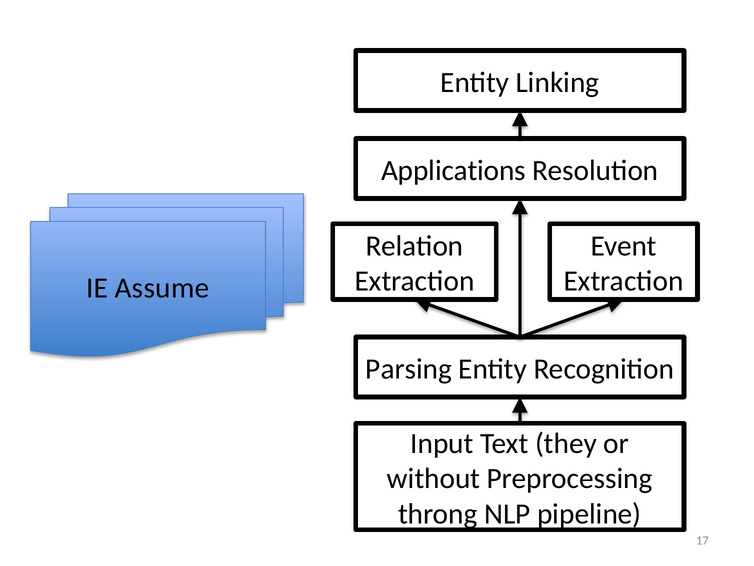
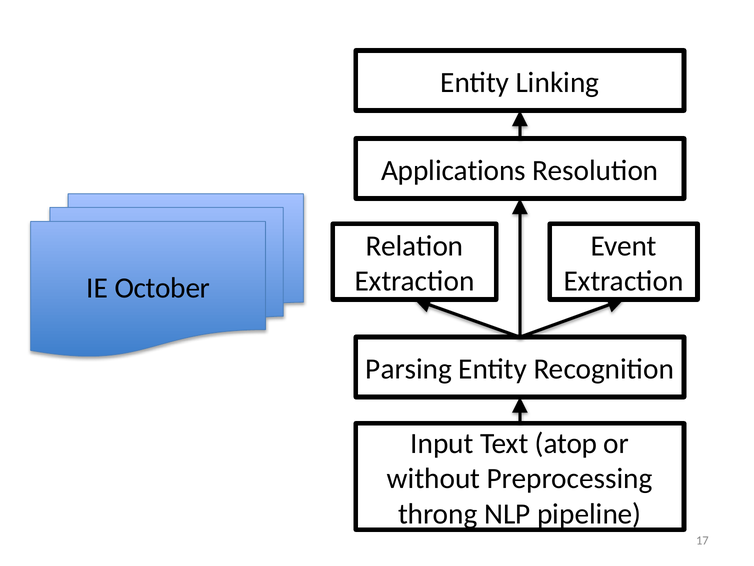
Assume: Assume -> October (162, 288)
they: they -> atop (566, 443)
